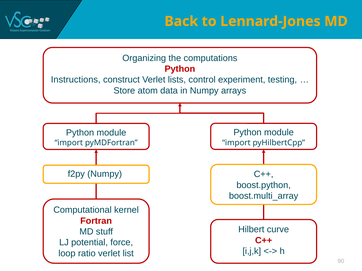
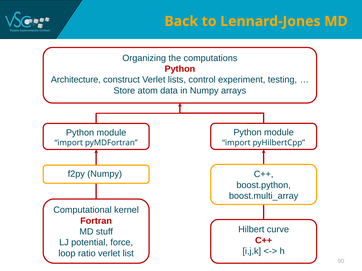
Instructions: Instructions -> Architecture (76, 80)
